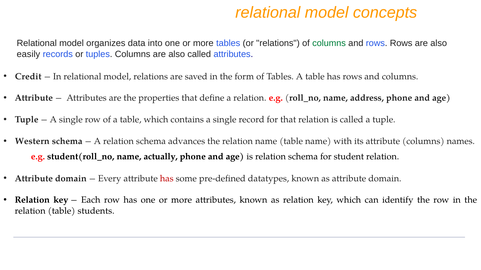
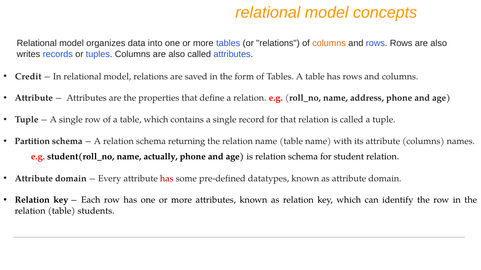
columns colour: green -> orange (329, 43)
easily: easily -> writes (28, 54)
Western: Western -> Partition (32, 142)
advances: advances -> returning (187, 142)
